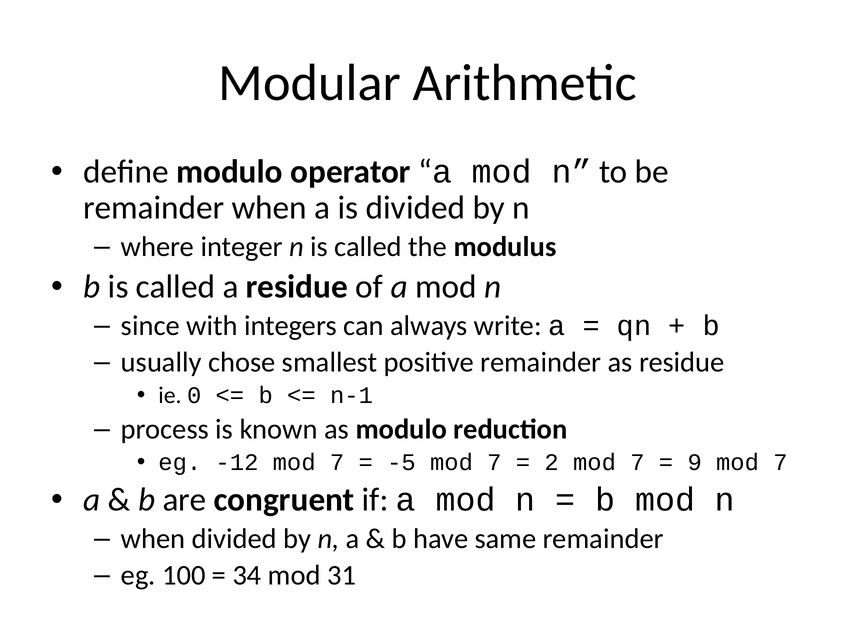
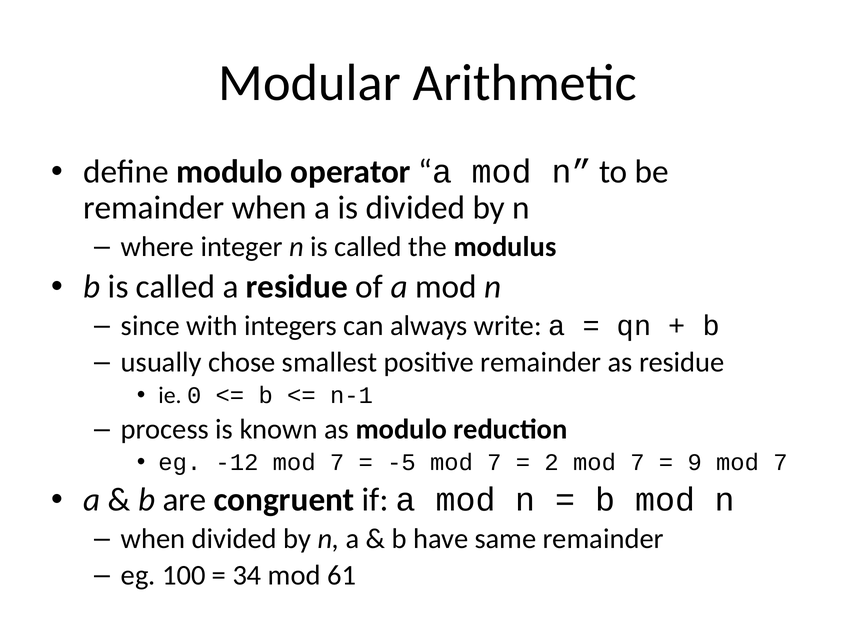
31: 31 -> 61 (342, 576)
